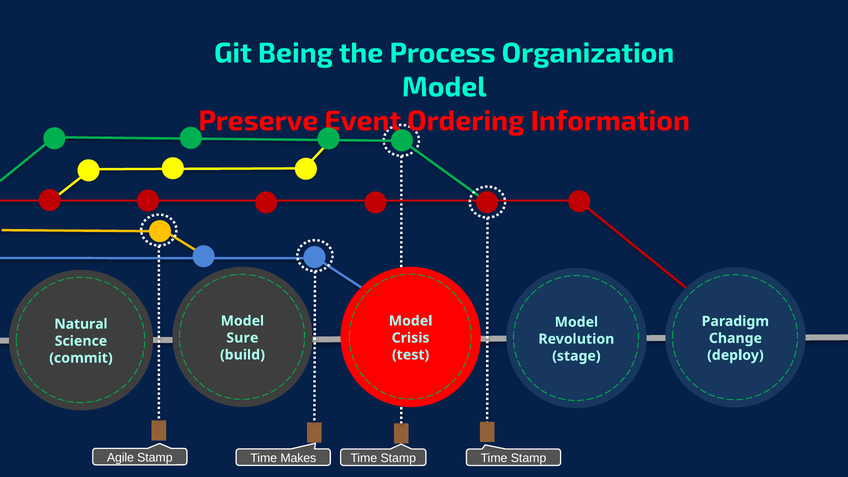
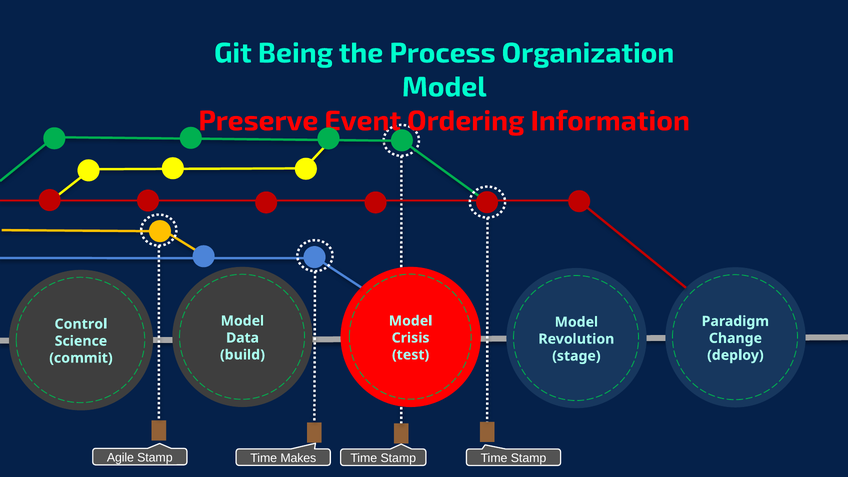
Natural: Natural -> Control (81, 324)
Sure: Sure -> Data (243, 338)
